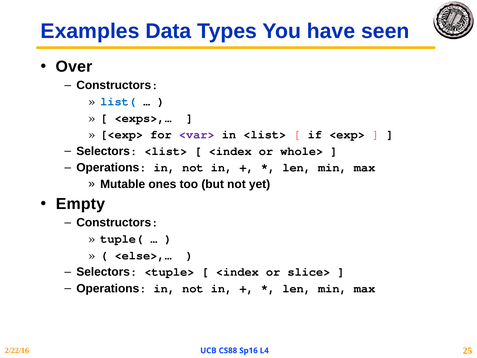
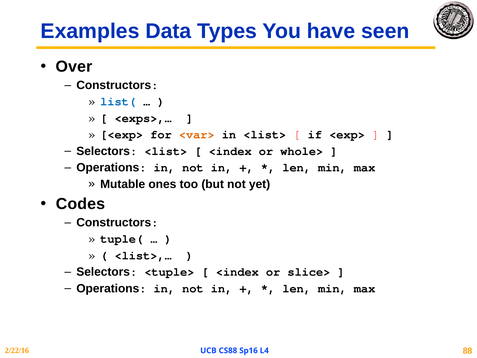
<var> colour: purple -> orange (197, 135)
Empty: Empty -> Codes (80, 204)
<else>,…: <else>,… -> <list>,… (143, 255)
25: 25 -> 88 (468, 350)
